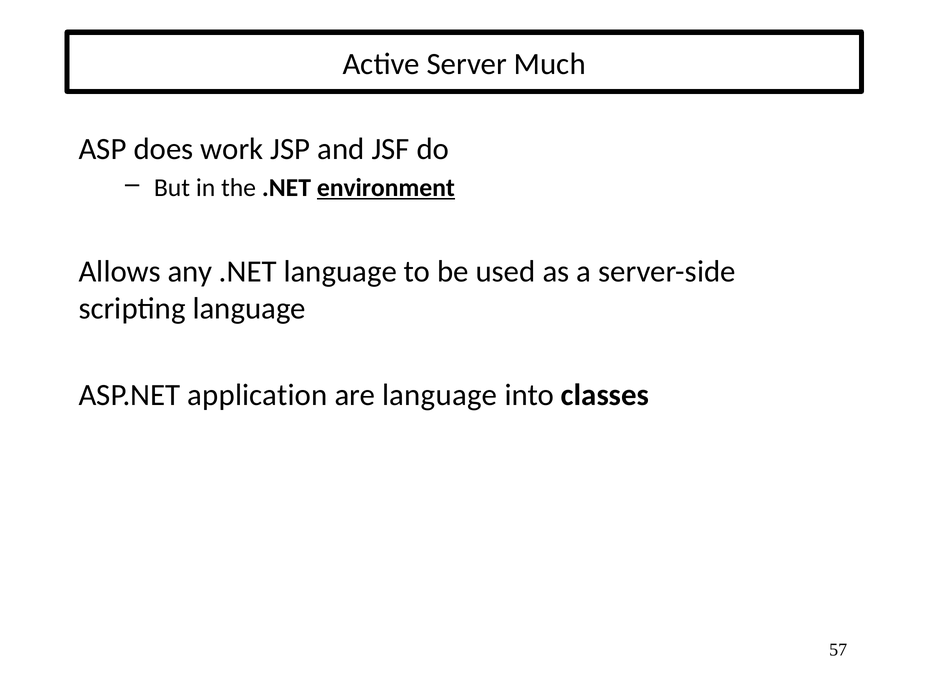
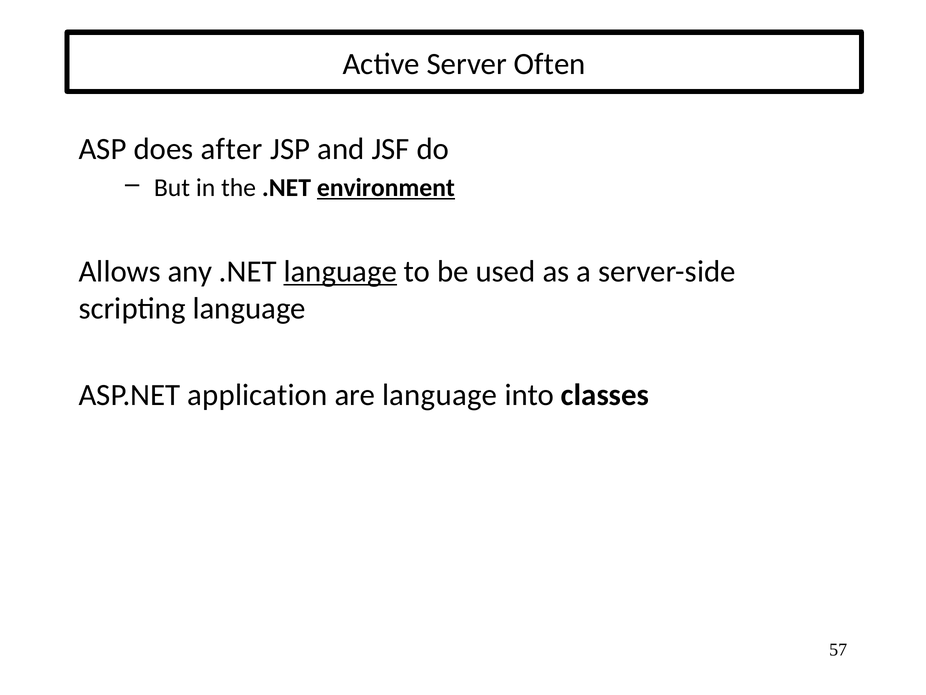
Much: Much -> Often (550, 64)
work: work -> after (232, 149)
language underline: none -> present (340, 271)
